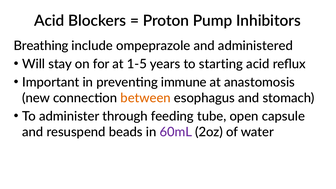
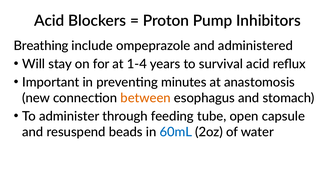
1-5: 1-5 -> 1-4 (137, 64)
starting: starting -> survival (221, 64)
immune: immune -> minutes (184, 82)
60mL colour: purple -> blue (176, 132)
